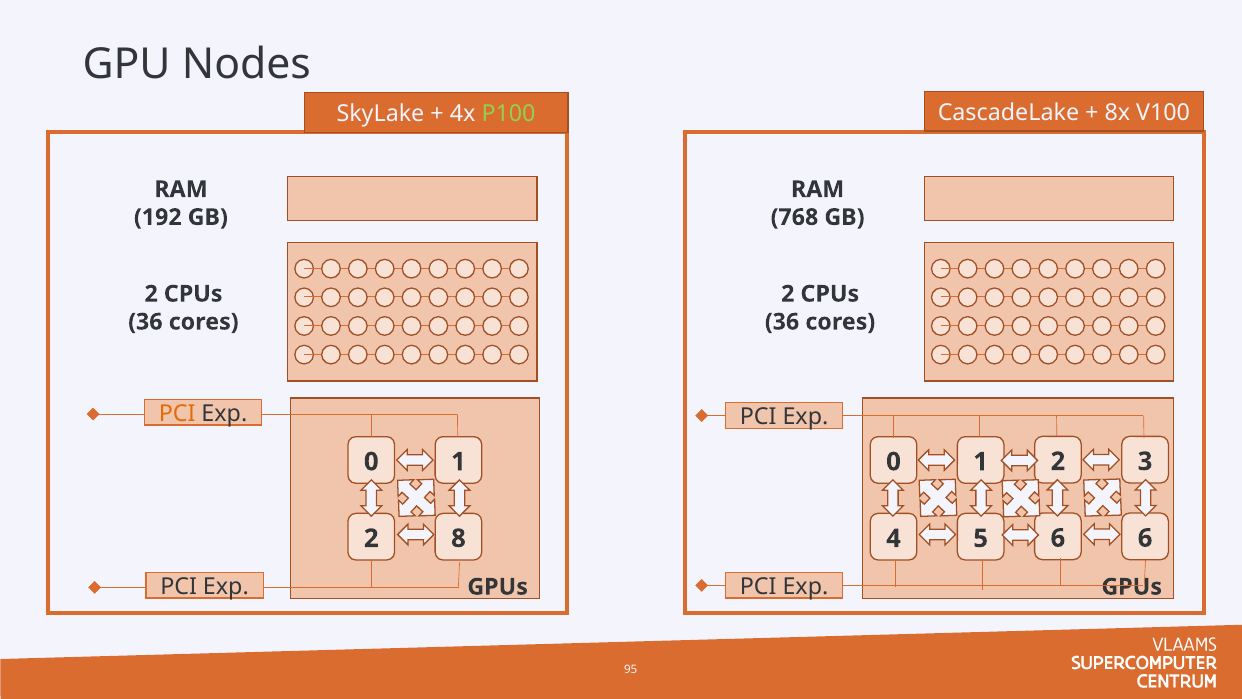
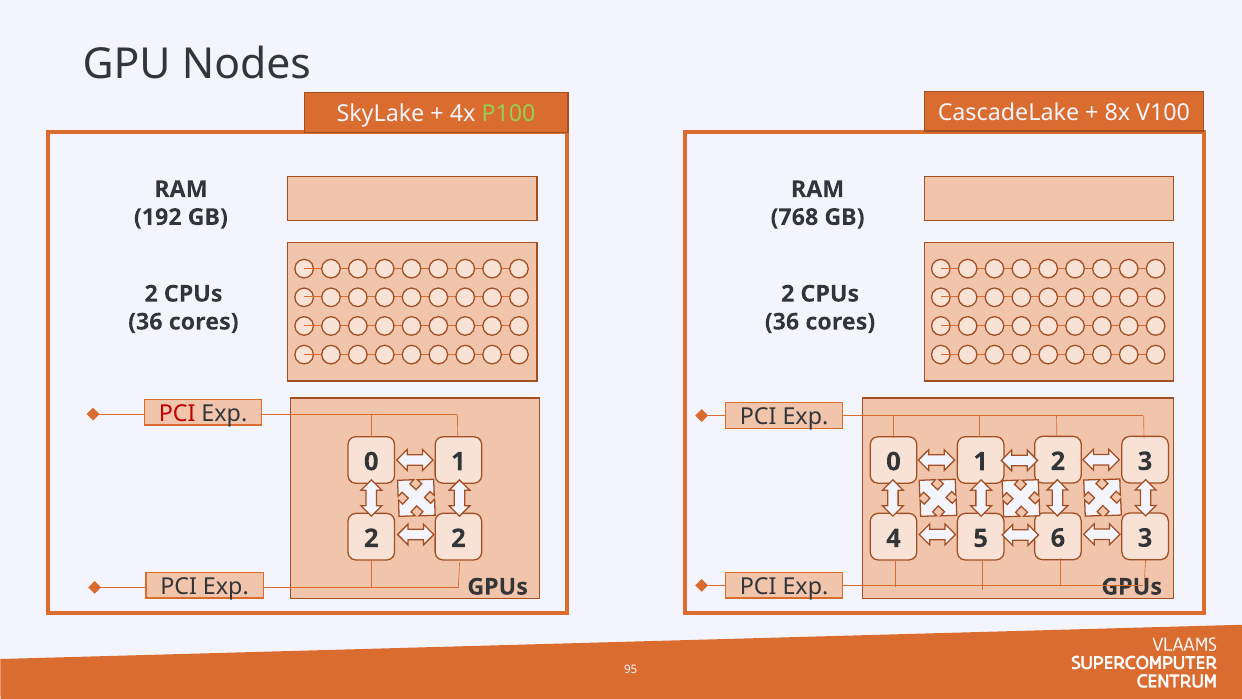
PCI colour: orange -> red (177, 414)
6 6: 6 -> 3 (1145, 538)
2 8: 8 -> 2 (458, 538)
